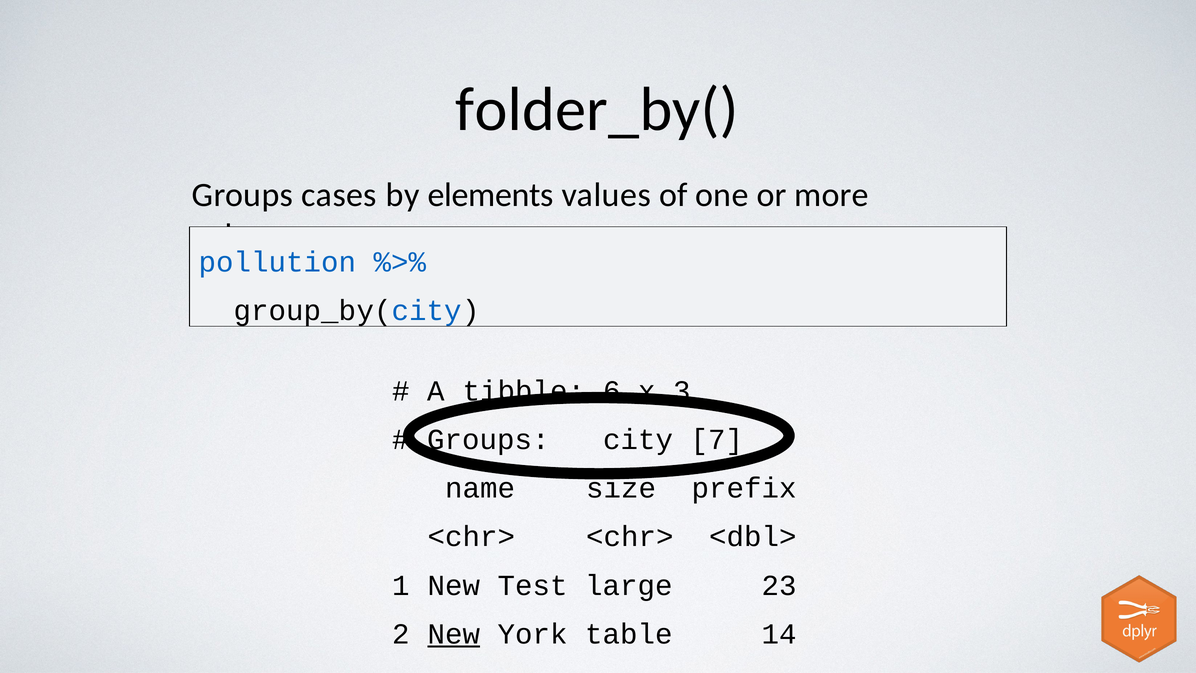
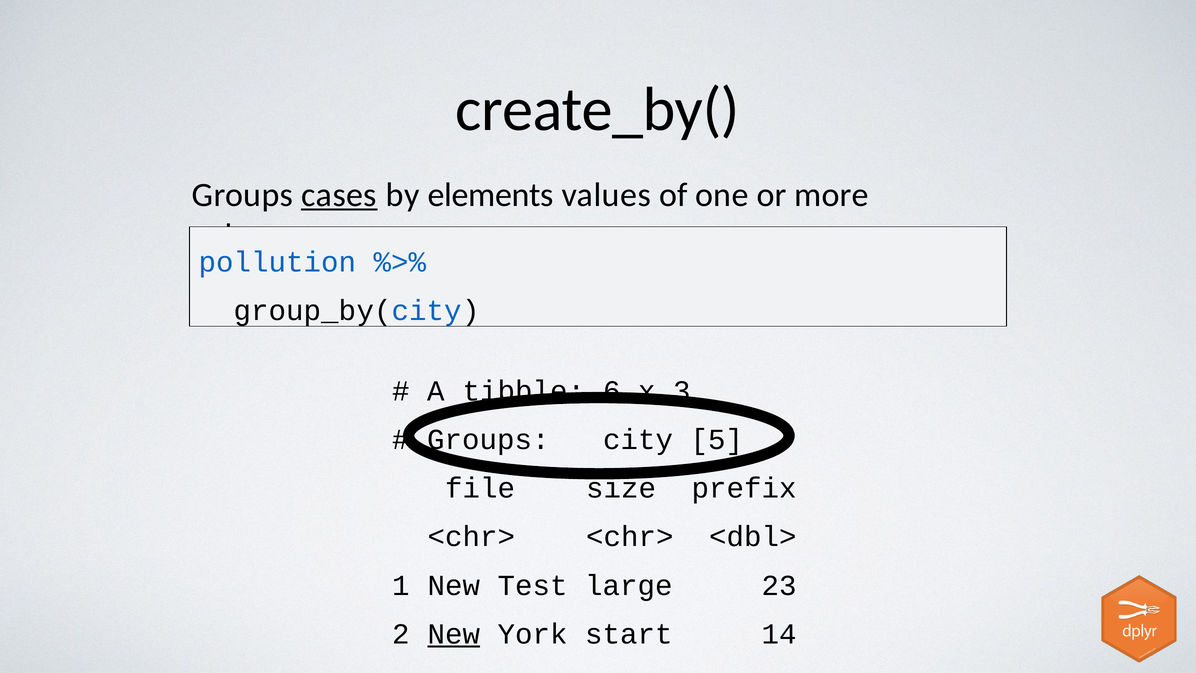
folder_by(: folder_by( -> create_by( (598, 110)
cases underline: none -> present (339, 195)
7: 7 -> 5 (717, 440)
name: name -> file (480, 488)
table: table -> start (629, 634)
